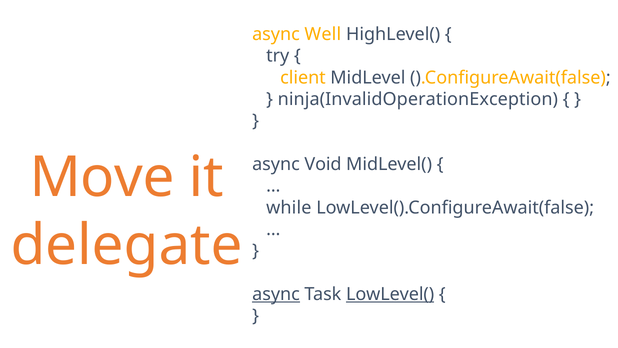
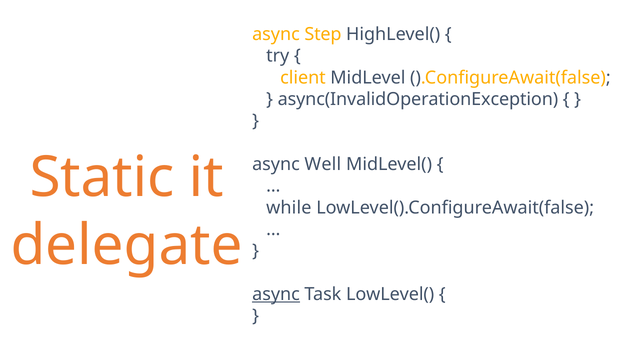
Well: Well -> Step (323, 34)
ninja(InvalidOperationException: ninja(InvalidOperationException -> async(InvalidOperationException (418, 99)
Void: Void -> Well (323, 164)
Move: Move -> Static (102, 177)
LowLevel( underline: present -> none (390, 294)
